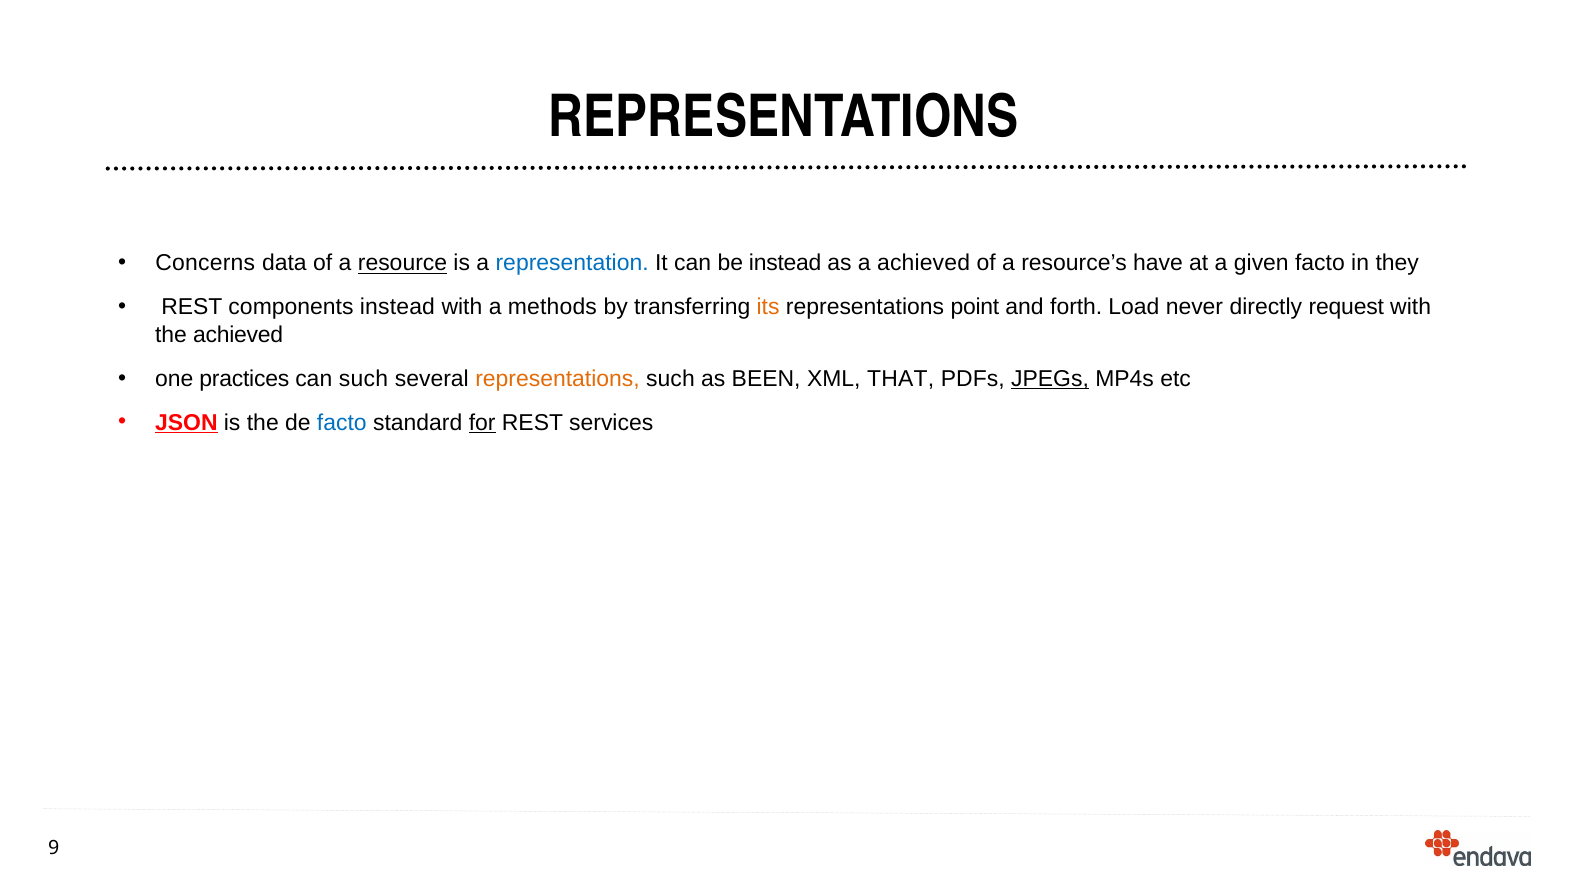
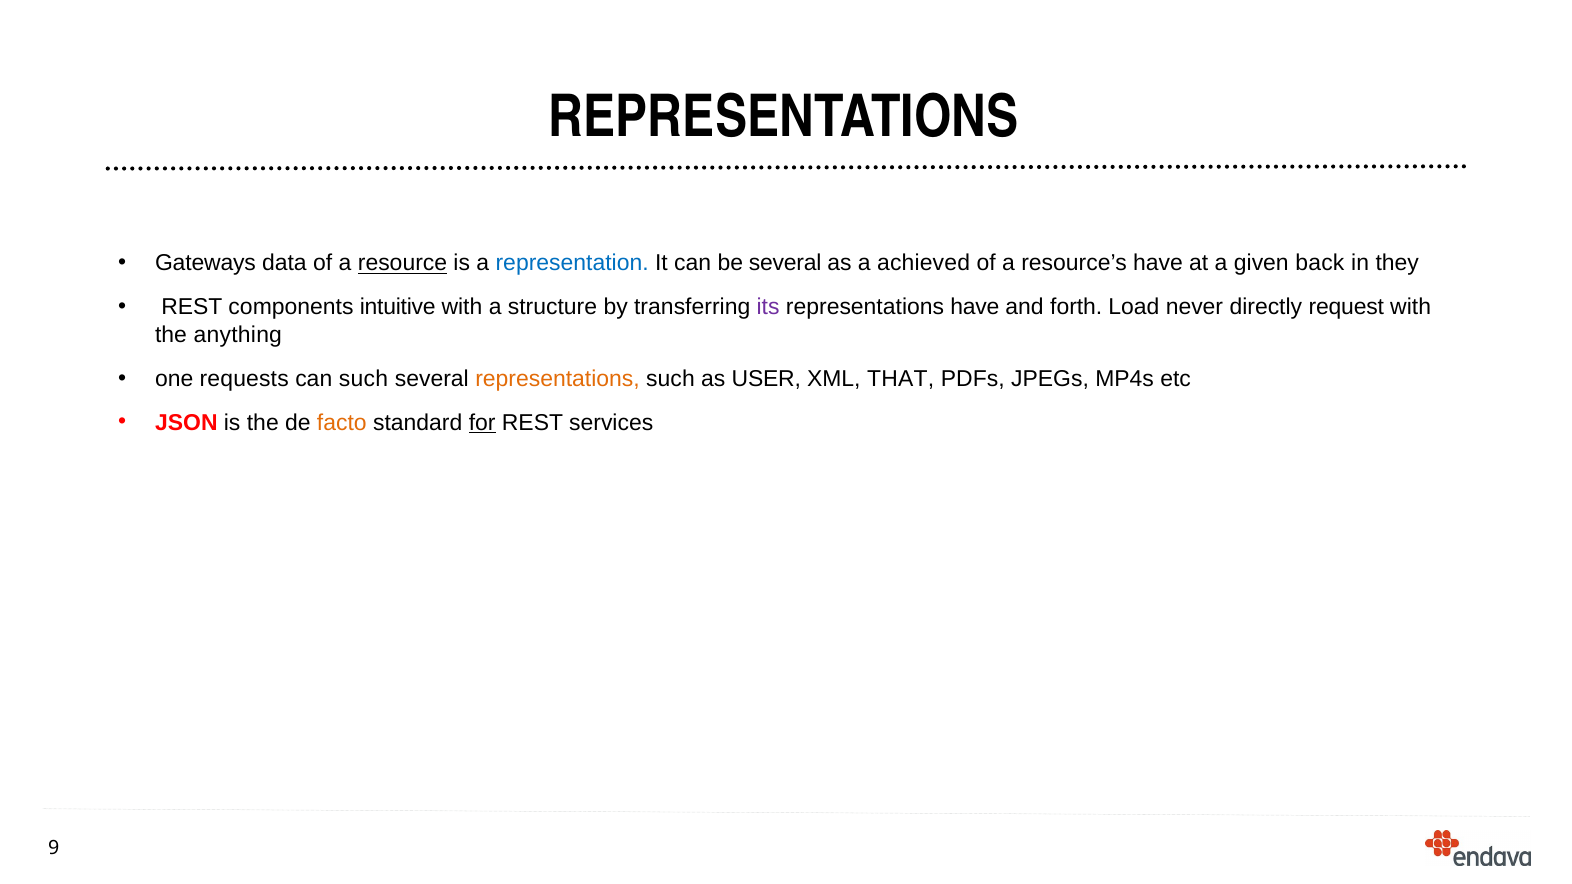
Concerns: Concerns -> Gateways (205, 263)
be instead: instead -> several (785, 263)
given facto: facto -> back (1320, 263)
components instead: instead -> intuitive (398, 307)
methods: methods -> structure (552, 307)
its colour: orange -> purple (768, 307)
representations point: point -> have (975, 307)
the achieved: achieved -> anything (238, 335)
practices: practices -> requests (244, 379)
BEEN: BEEN -> USER (766, 379)
JPEGs underline: present -> none (1050, 379)
JSON underline: present -> none (186, 423)
facto colour: blue -> orange (342, 423)
